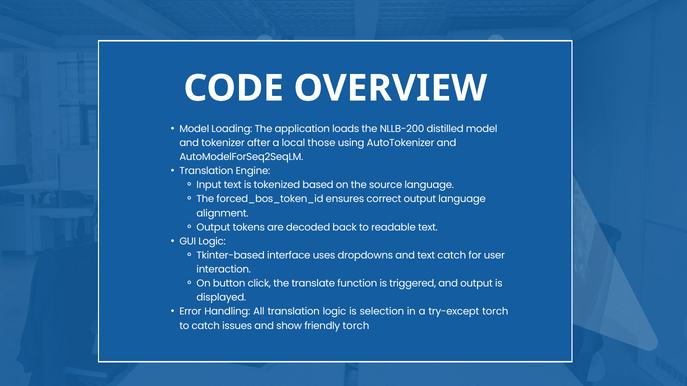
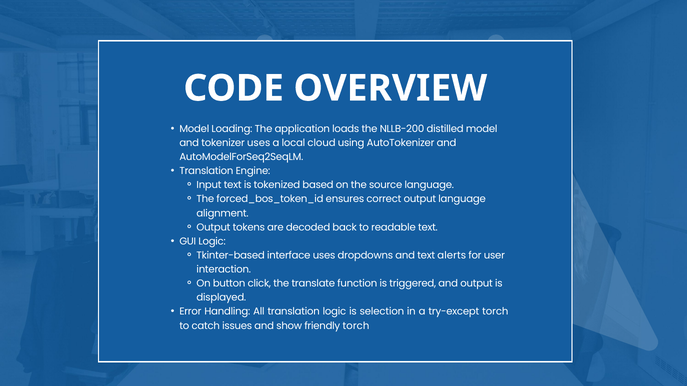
tokenizer after: after -> uses (259, 143)
those: those -> cloud (322, 143)
text catch: catch -> alerts (452, 256)
